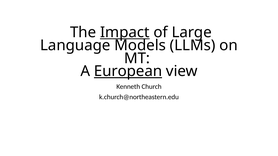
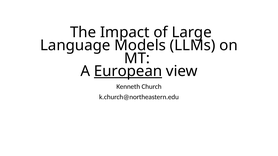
Impact underline: present -> none (125, 32)
